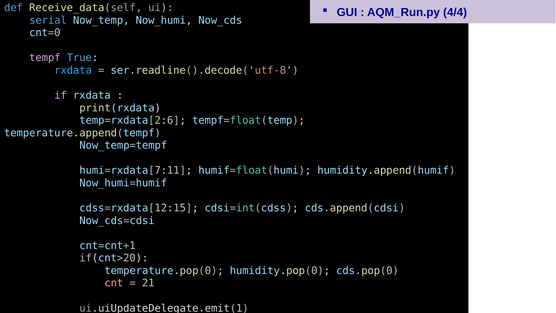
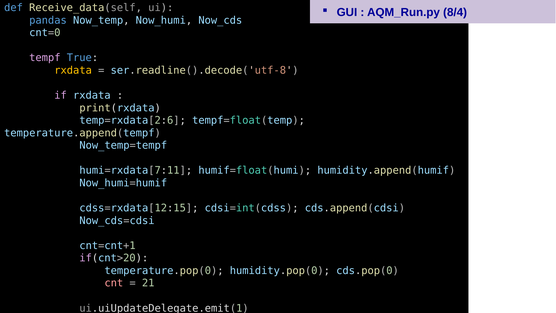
4/4: 4/4 -> 8/4 (455, 12)
serial: serial -> pandas (48, 20)
rxdata colour: light blue -> yellow (73, 70)
